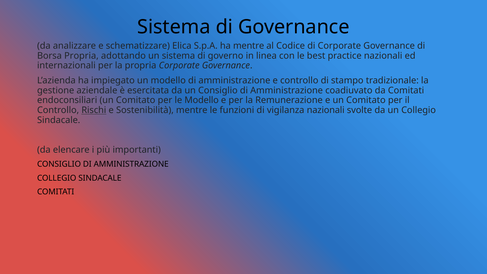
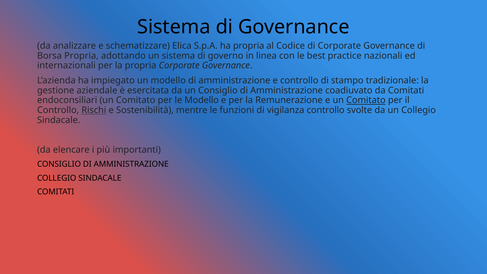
ha mentre: mentre -> propria (249, 46)
Comitato underline: none -> present (366, 100)
vigilanza nazionali: nazionali -> controllo (326, 110)
